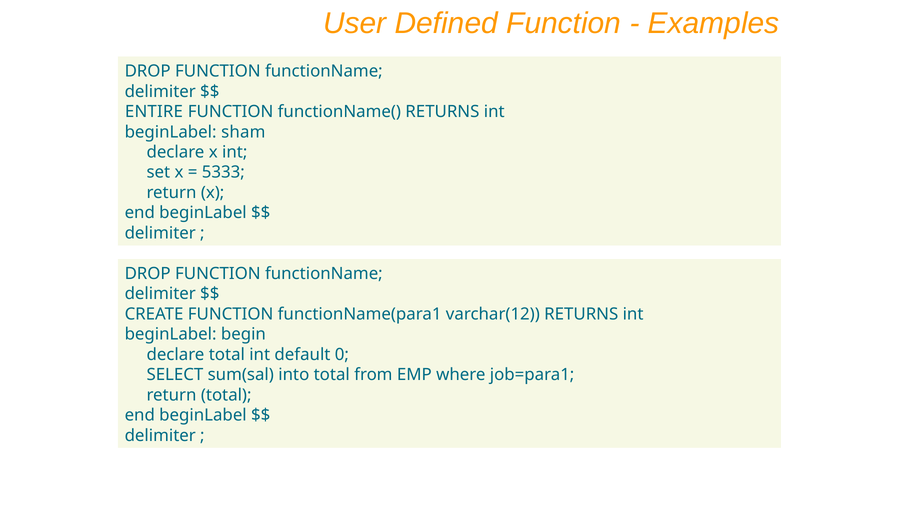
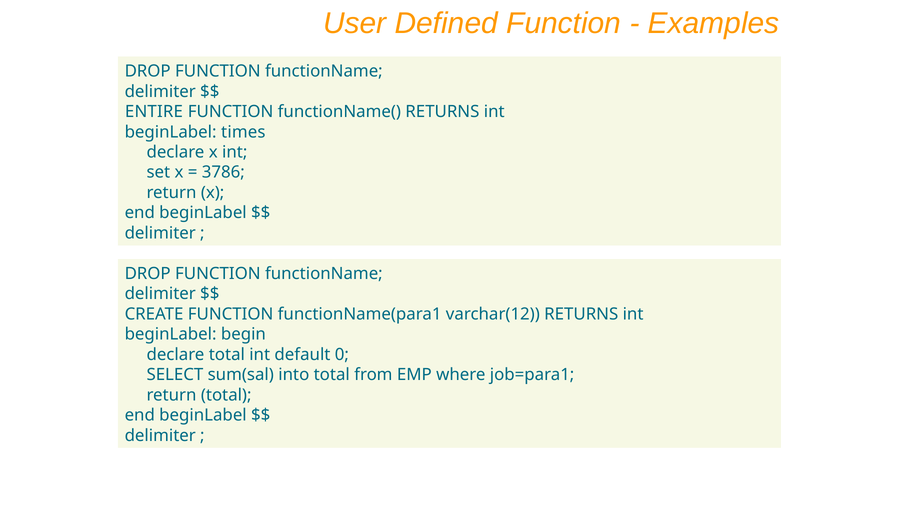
sham: sham -> times (243, 132)
5333: 5333 -> 3786 (223, 172)
